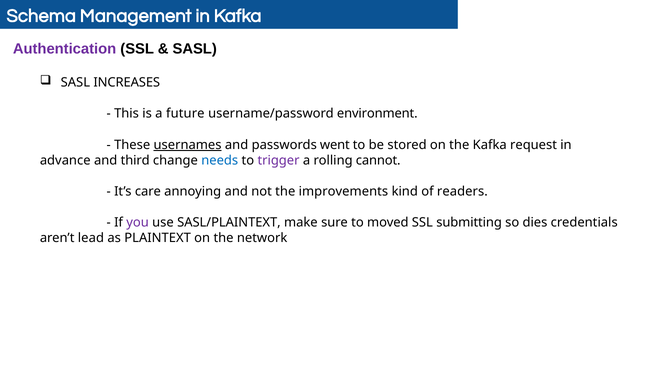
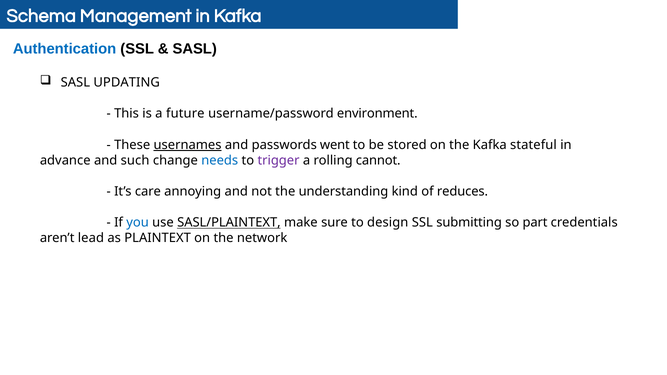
Authentication colour: purple -> blue (65, 49)
INCREASES: INCREASES -> UPDATING (127, 83)
request: request -> stateful (533, 145)
third: third -> such (135, 160)
improvements: improvements -> understanding (343, 192)
readers: readers -> reduces (462, 192)
you colour: purple -> blue (138, 223)
SASL/PLAINTEXT underline: none -> present (229, 223)
moved: moved -> design (388, 223)
dies: dies -> part (535, 223)
